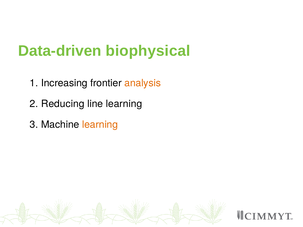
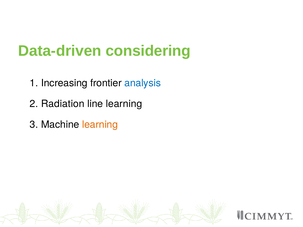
biophysical: biophysical -> considering (148, 51)
analysis colour: orange -> blue (143, 83)
Reducing: Reducing -> Radiation (63, 104)
